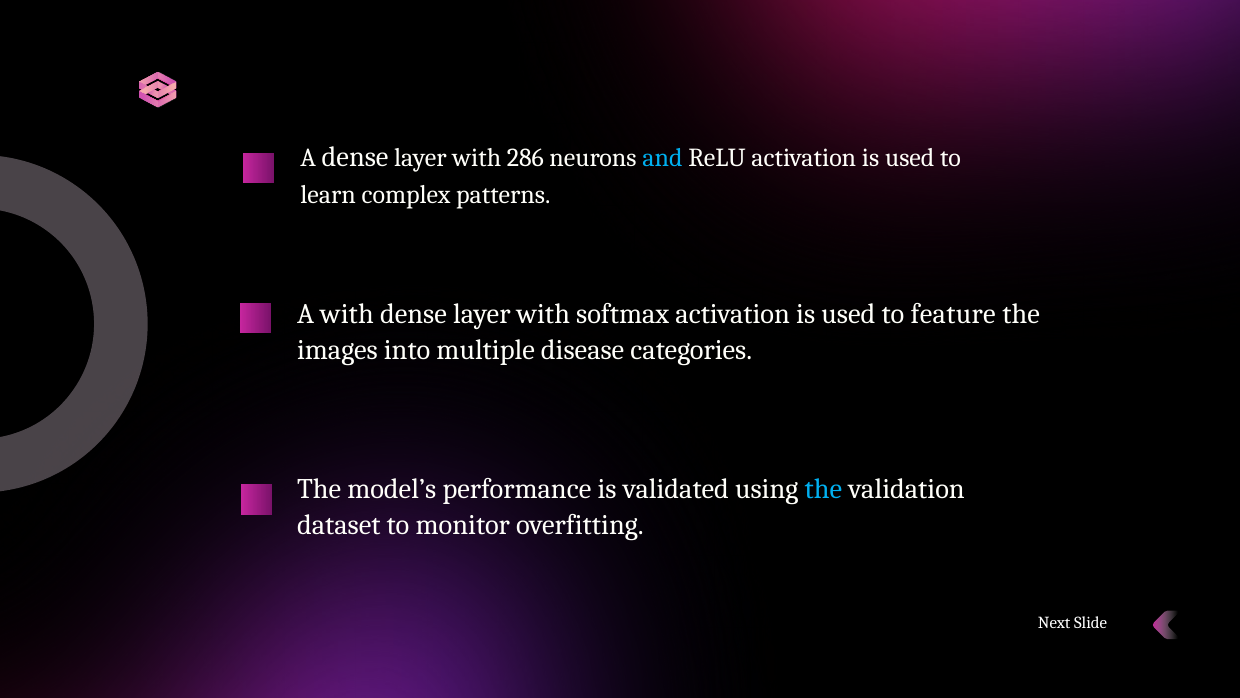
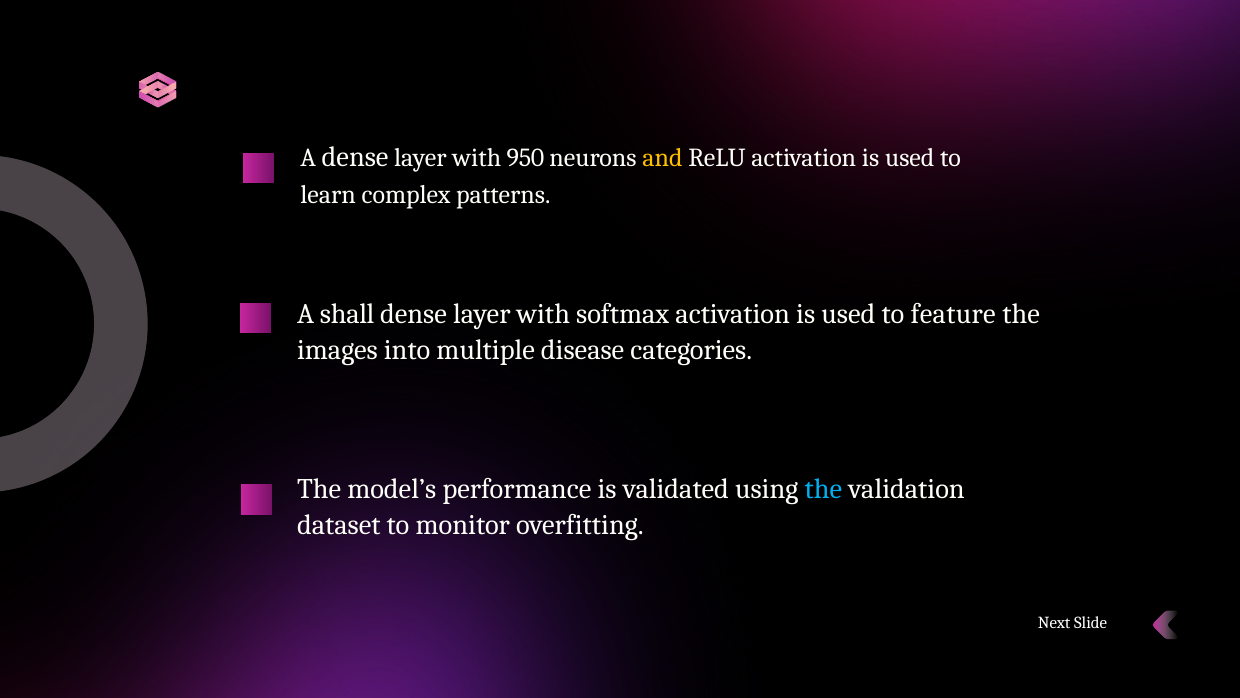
286: 286 -> 950 (525, 158)
and colour: light blue -> yellow (663, 158)
A with: with -> shall (347, 314)
